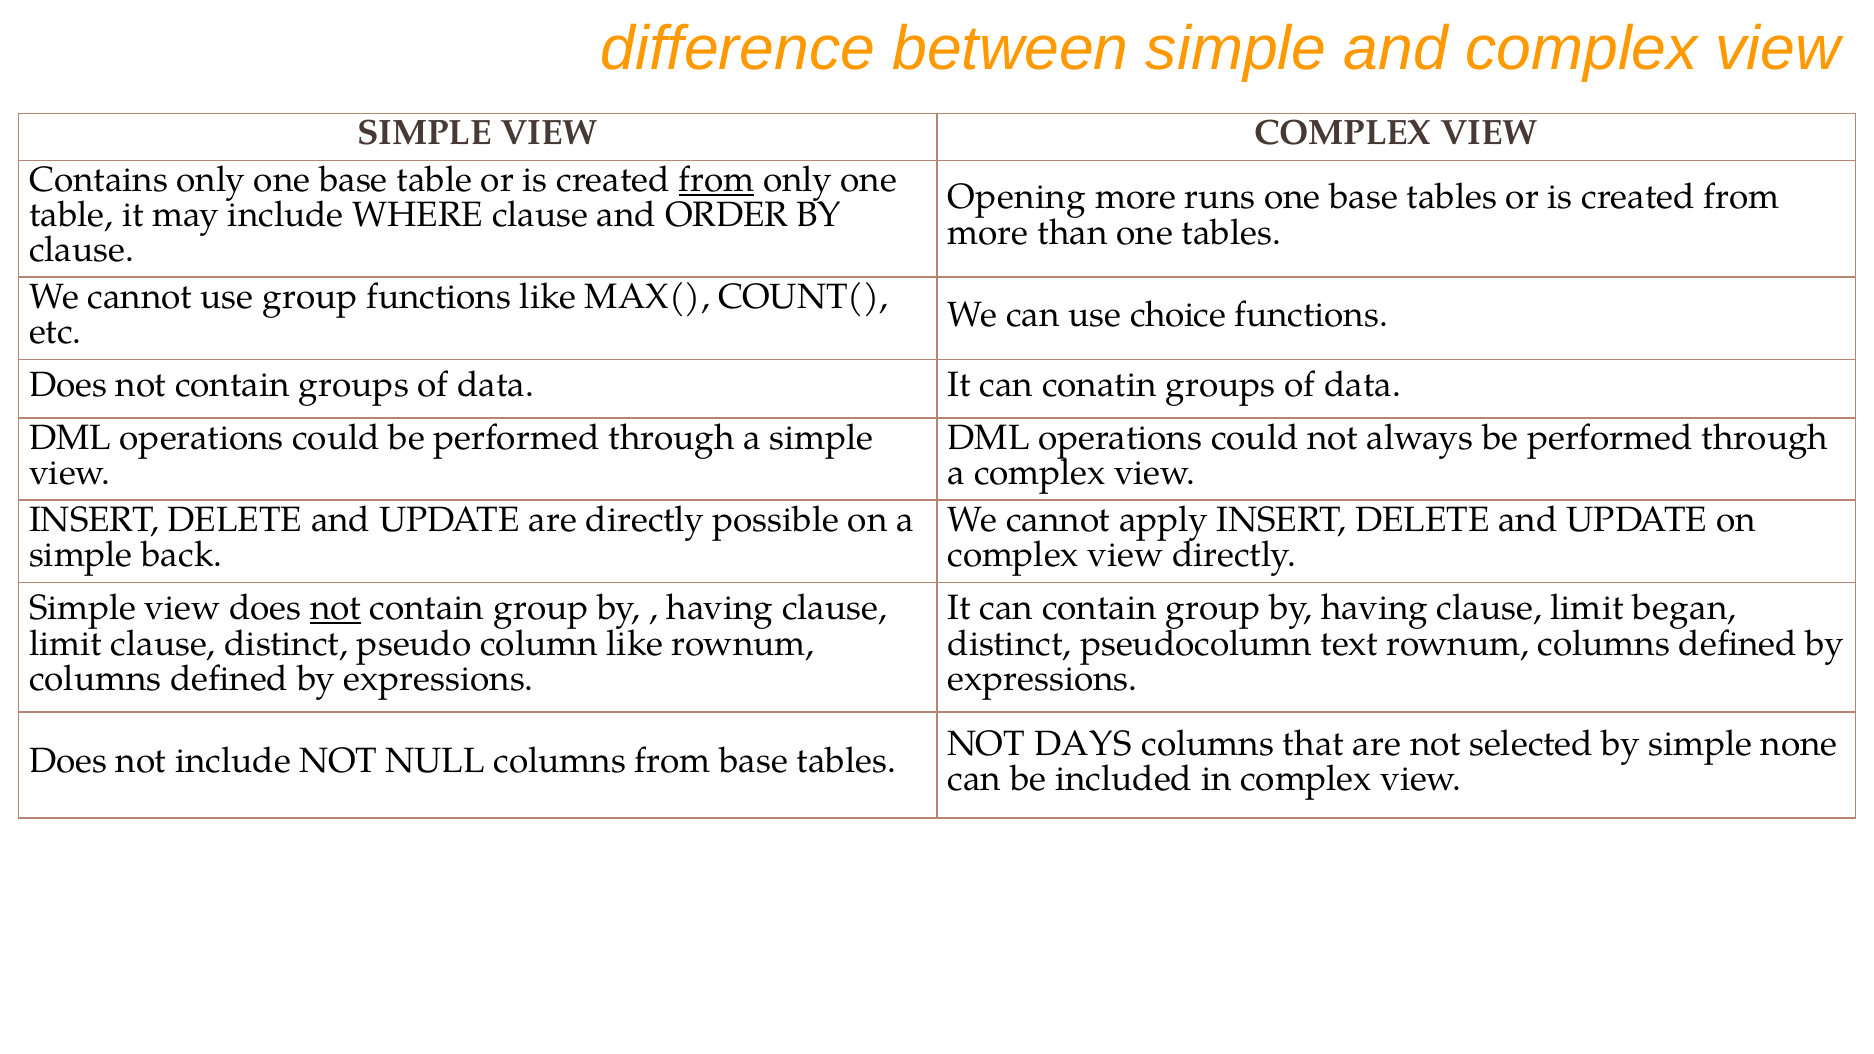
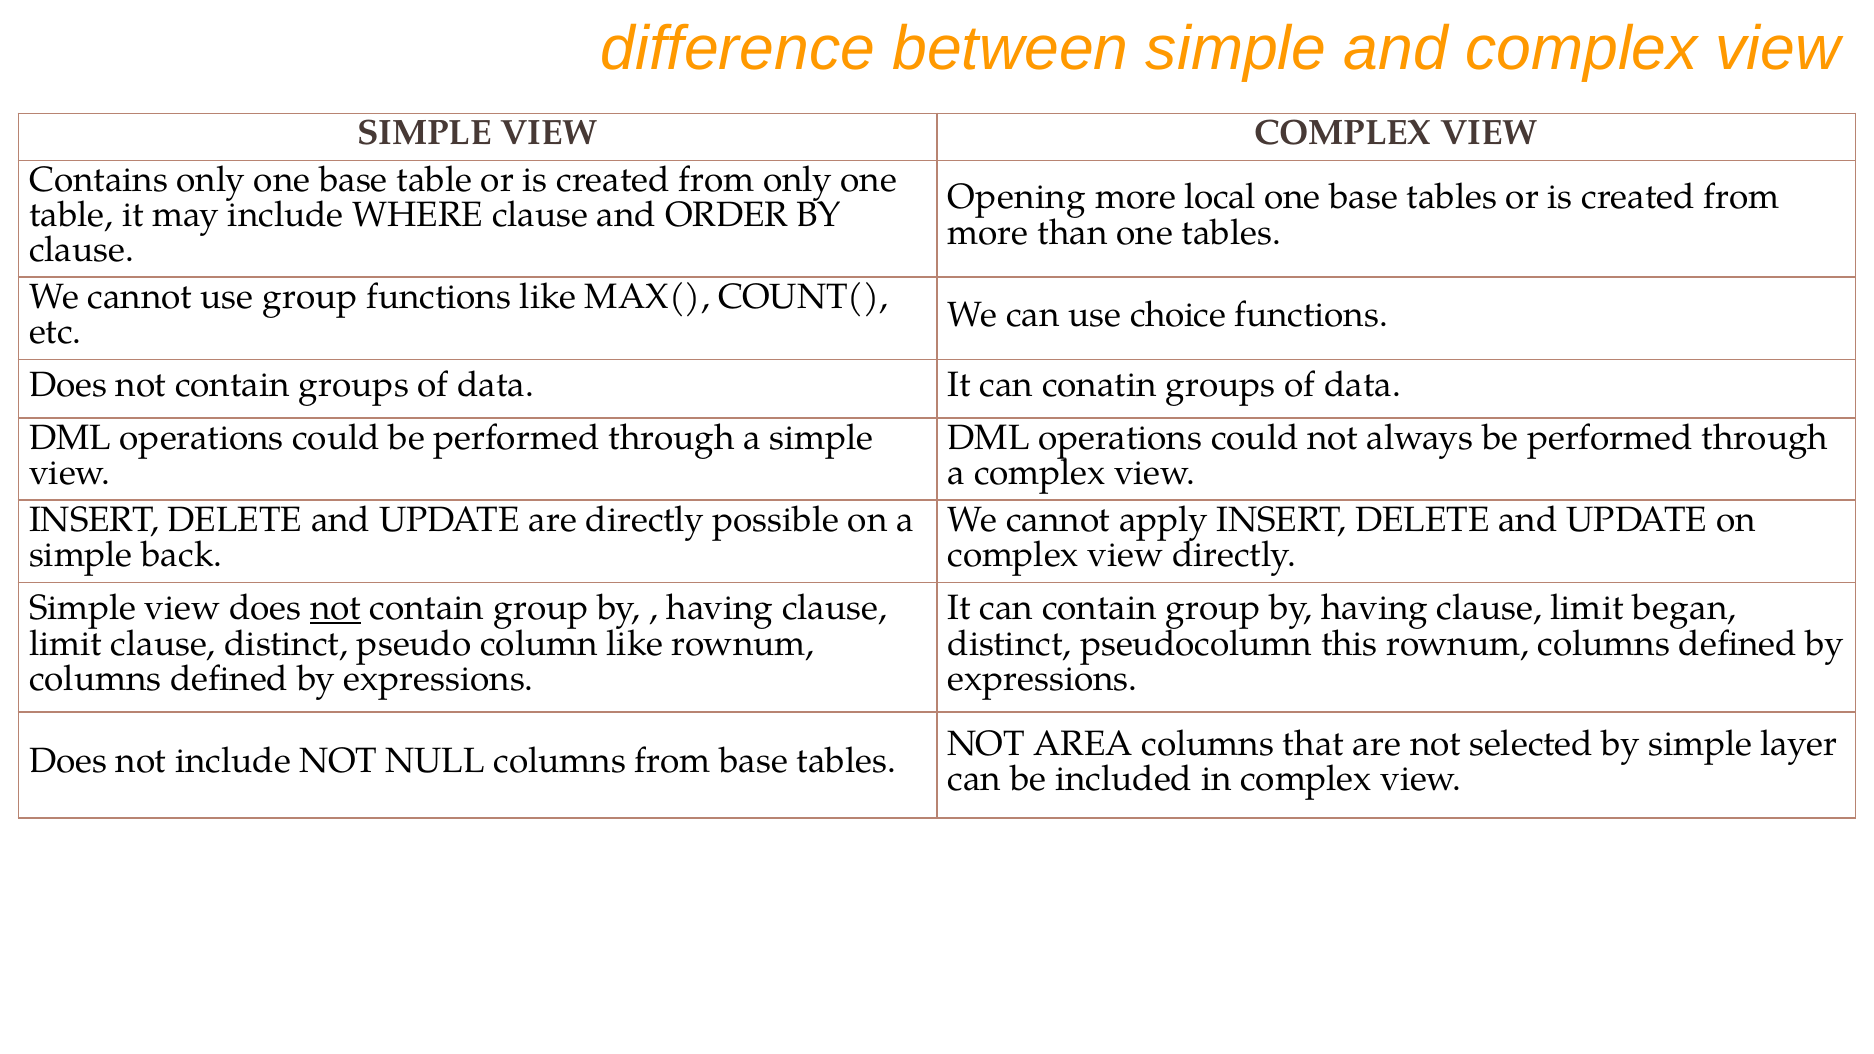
from underline: present -> none (717, 180)
runs: runs -> local (1220, 197)
text: text -> this (1349, 644)
DAYS: DAYS -> AREA (1083, 744)
none: none -> layer (1799, 744)
